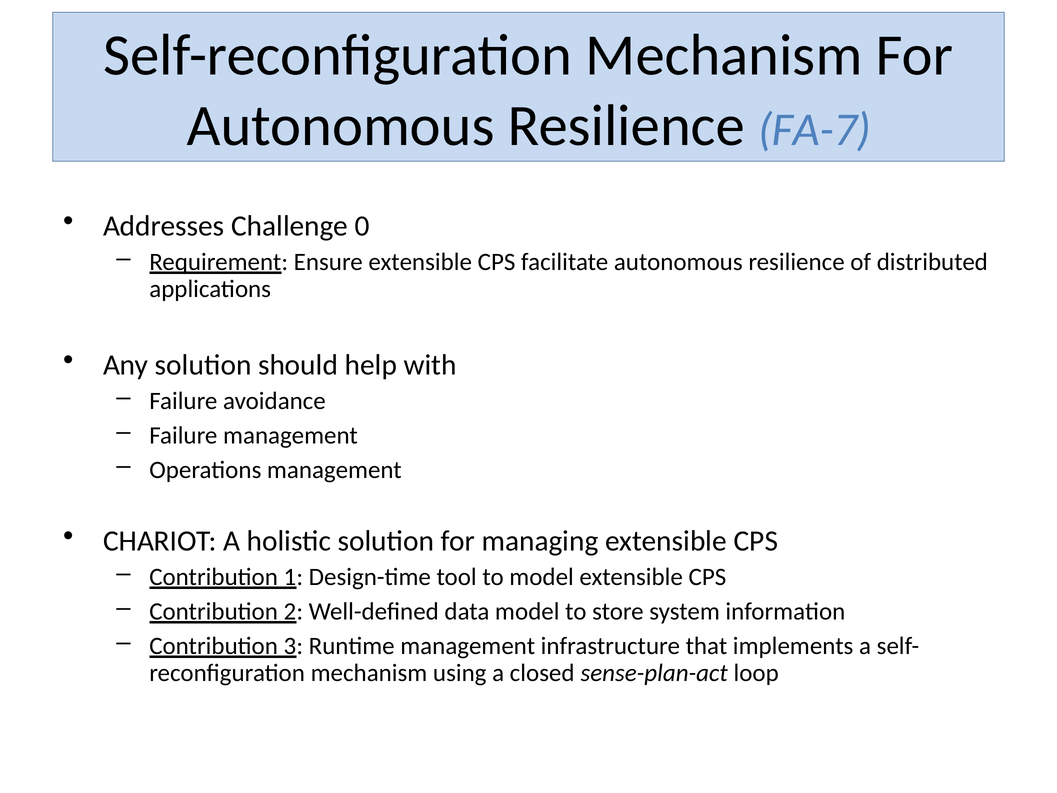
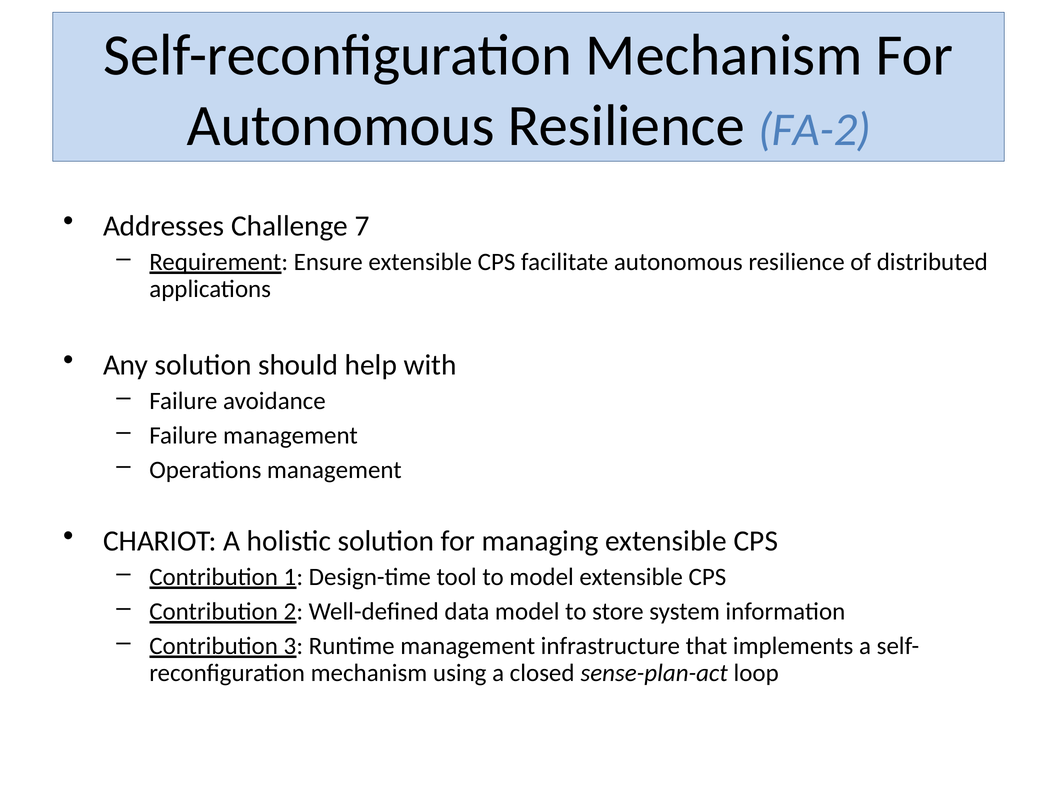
FA-7: FA-7 -> FA-2 (815, 130)
0: 0 -> 7 (362, 226)
